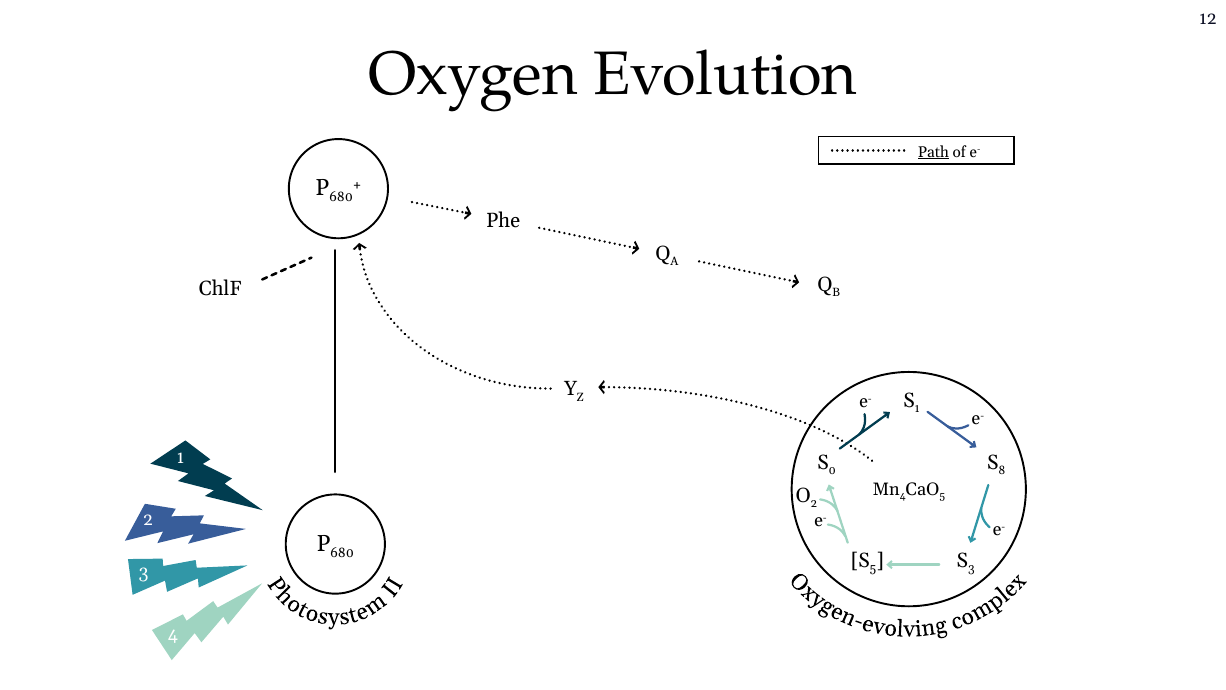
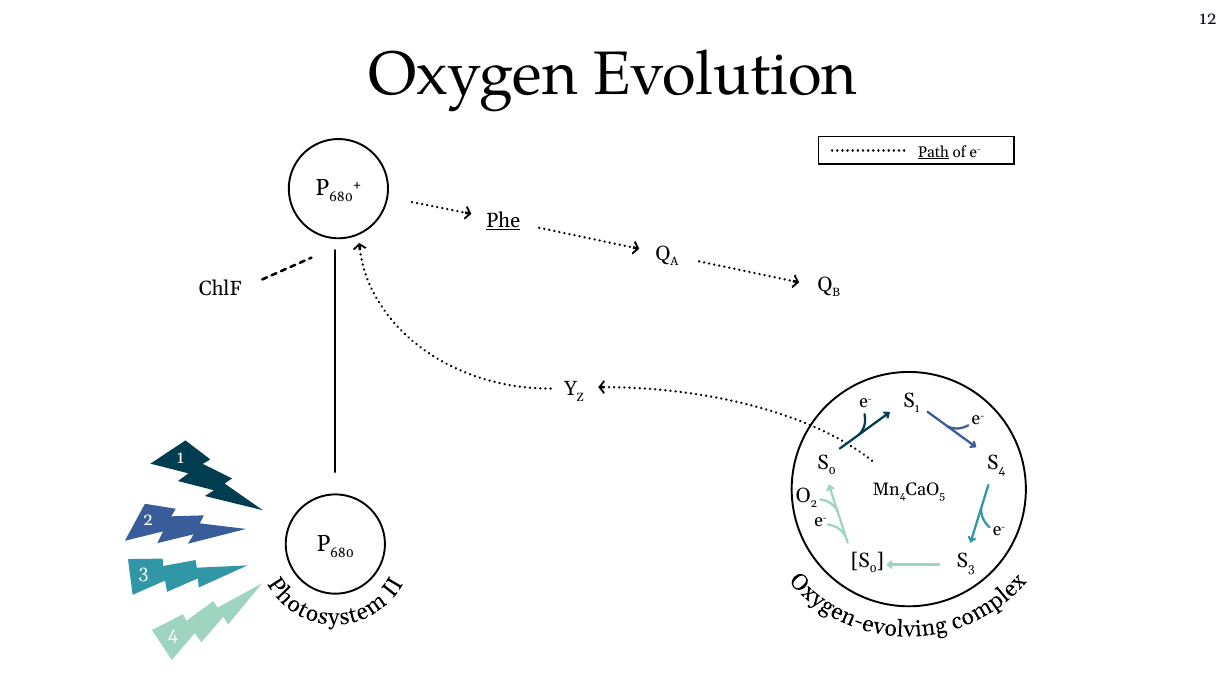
Phe underline: none -> present (503, 220)
8: 8 -> 4 (1002, 471)
5: 5 -> 0 (873, 568)
